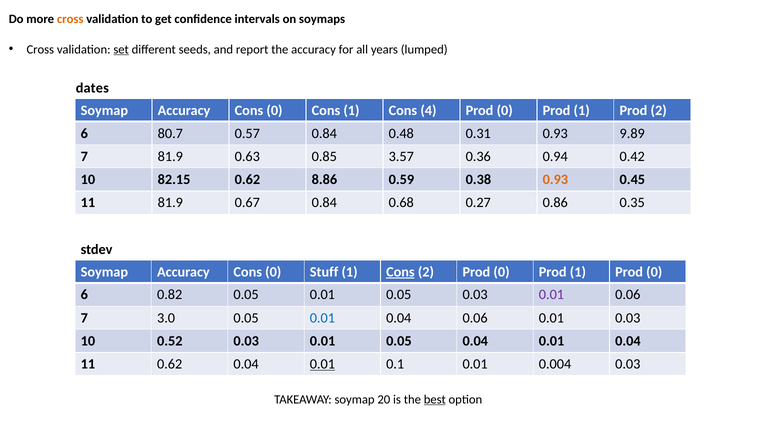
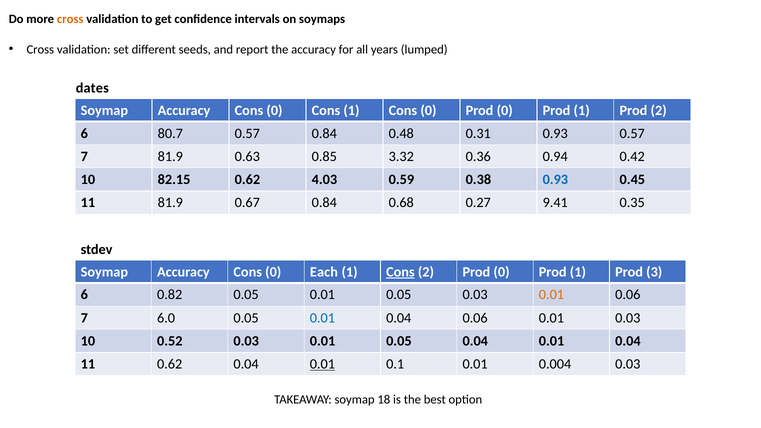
set underline: present -> none (121, 49)
1 Cons 4: 4 -> 0 (428, 110)
0.93 9.89: 9.89 -> 0.57 (632, 133)
3.57: 3.57 -> 3.32 (401, 156)
8.86: 8.86 -> 4.03 (324, 180)
0.93 colour: orange -> blue (555, 180)
0.86: 0.86 -> 9.41 (555, 203)
Stuff: Stuff -> Each (324, 272)
1 Prod 0: 0 -> 3 (654, 272)
0.01 colour: purple -> orange (551, 295)
3.0: 3.0 -> 6.0 (166, 318)
20: 20 -> 18 (384, 399)
best underline: present -> none (435, 399)
